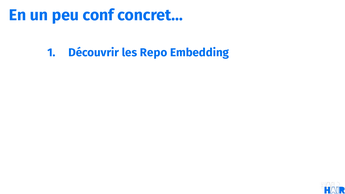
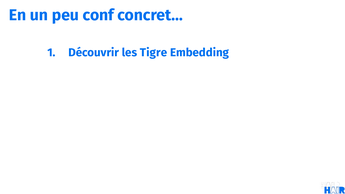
Repo: Repo -> Tigre (154, 52)
